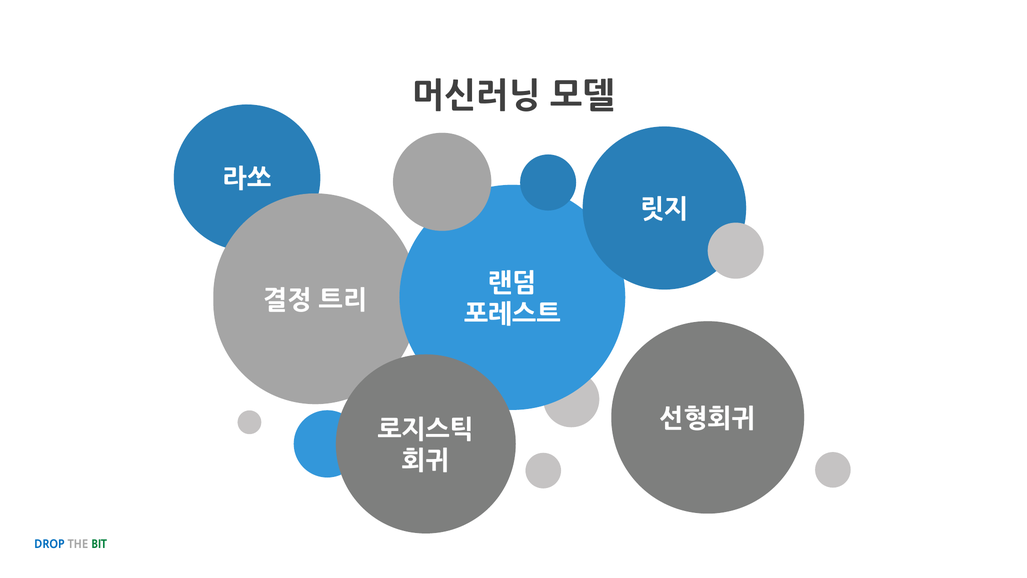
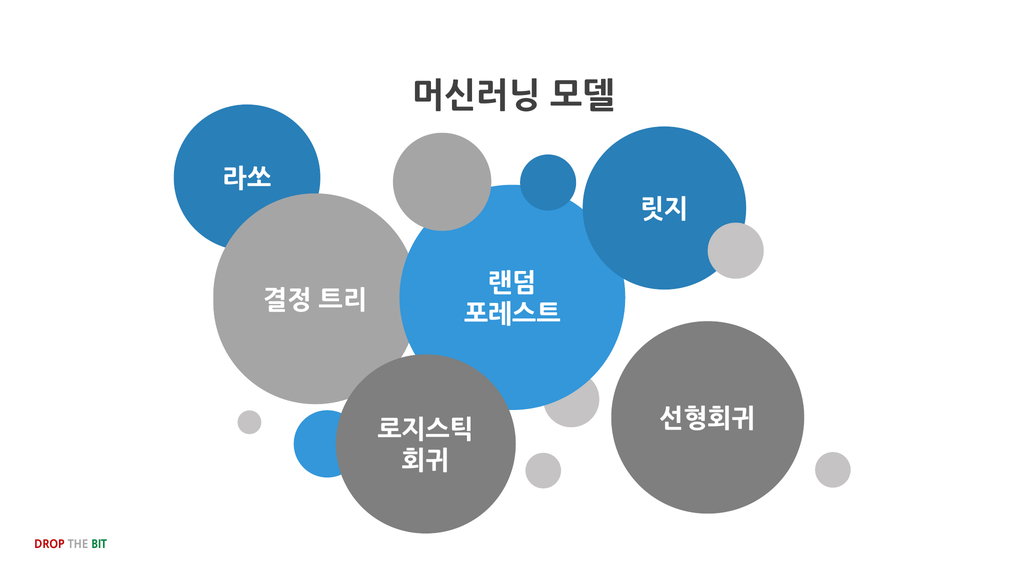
DROP colour: blue -> red (49, 544)
